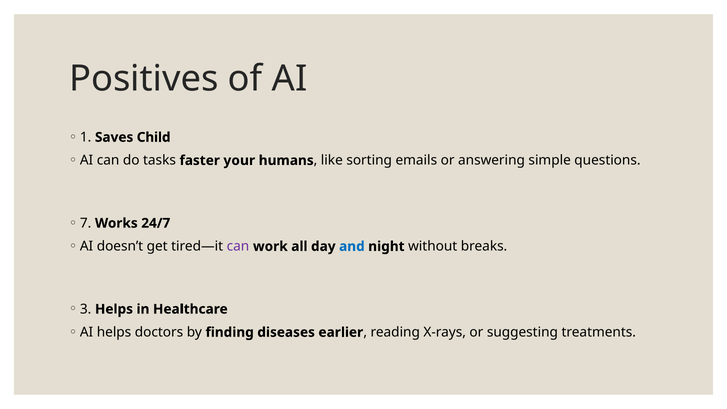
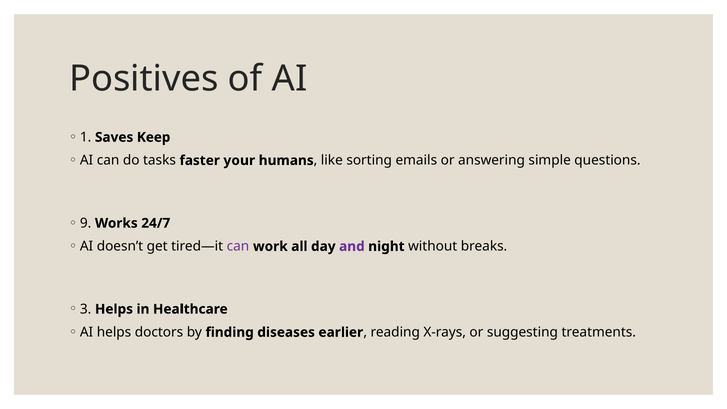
Child: Child -> Keep (154, 137)
7: 7 -> 9 (86, 223)
and colour: blue -> purple (352, 246)
